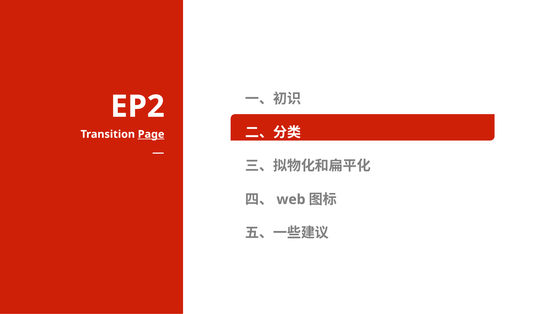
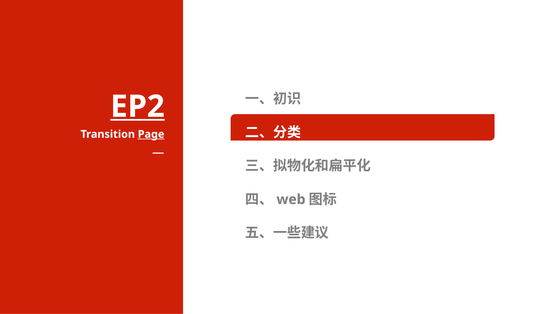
EP2 underline: none -> present (137, 107)
